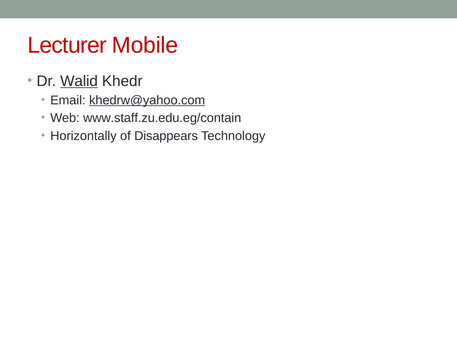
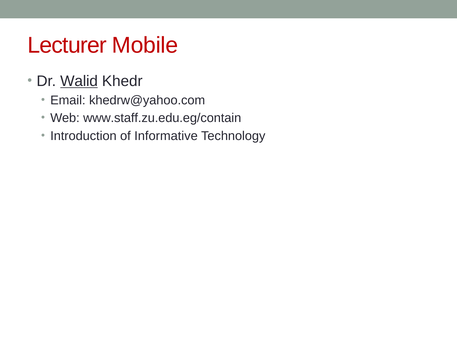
khedrw@yahoo.com underline: present -> none (147, 100)
Horizontally: Horizontally -> Introduction (83, 136)
Disappears: Disappears -> Informative (166, 136)
